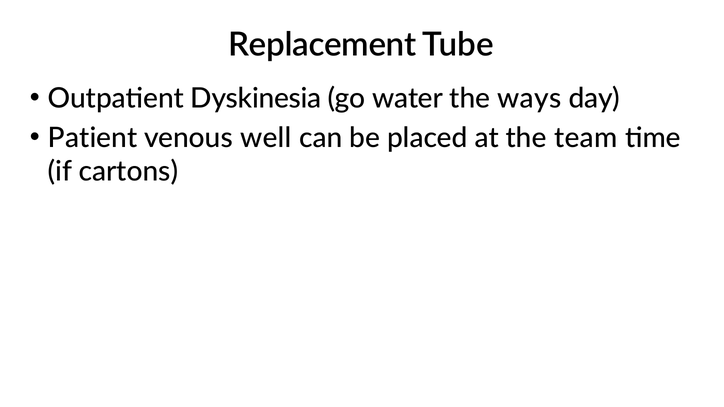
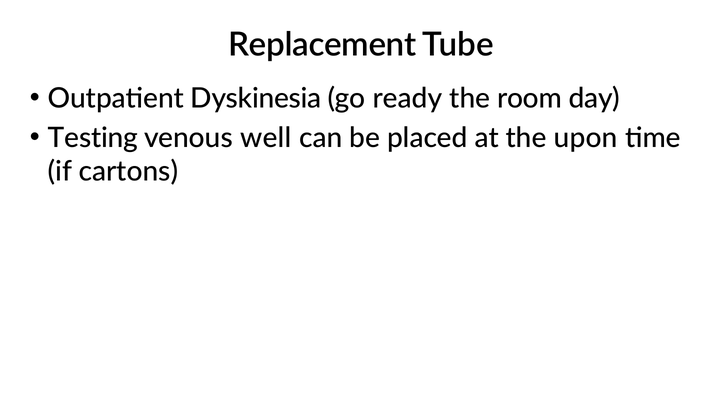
water: water -> ready (407, 99)
ways: ways -> room (530, 99)
Patient: Patient -> Testing (93, 138)
team: team -> upon (586, 138)
